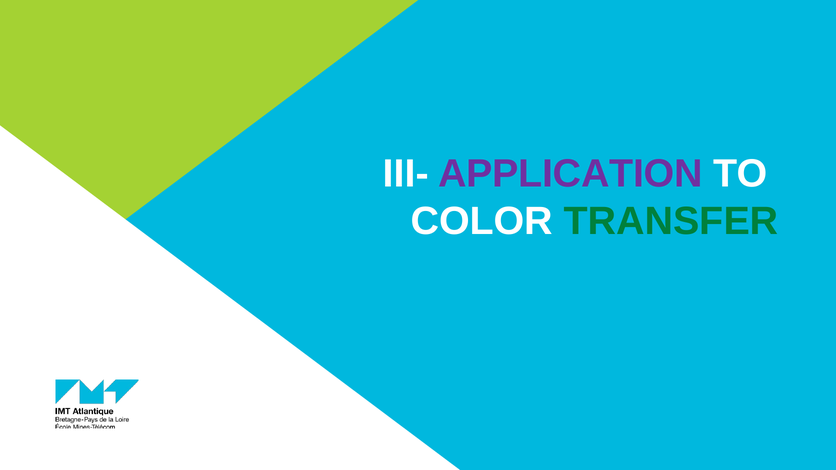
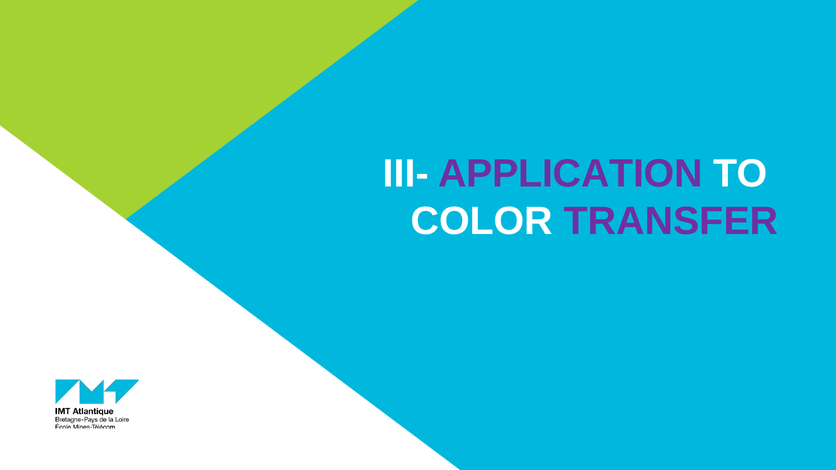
TRANSFER colour: green -> purple (671, 221)
